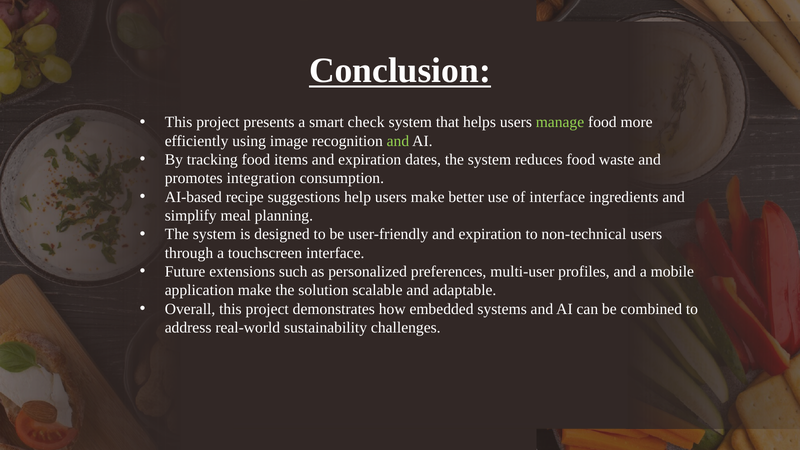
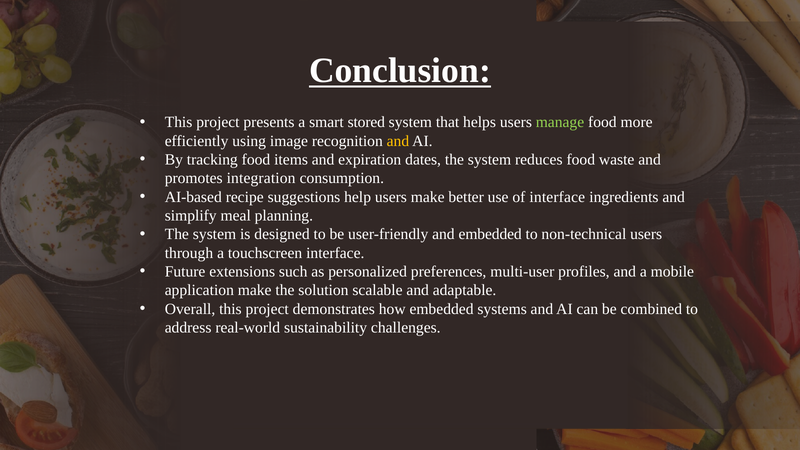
check: check -> stored (366, 122)
and colour: light green -> yellow (398, 141)
user-friendly and expiration: expiration -> embedded (490, 234)
